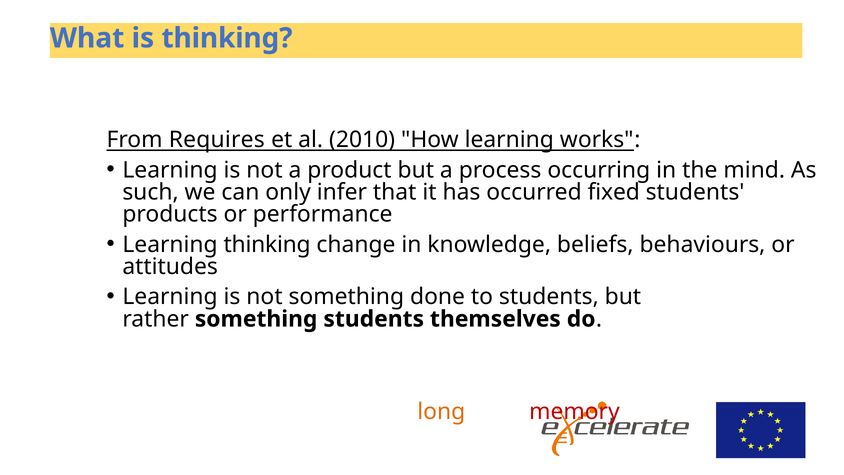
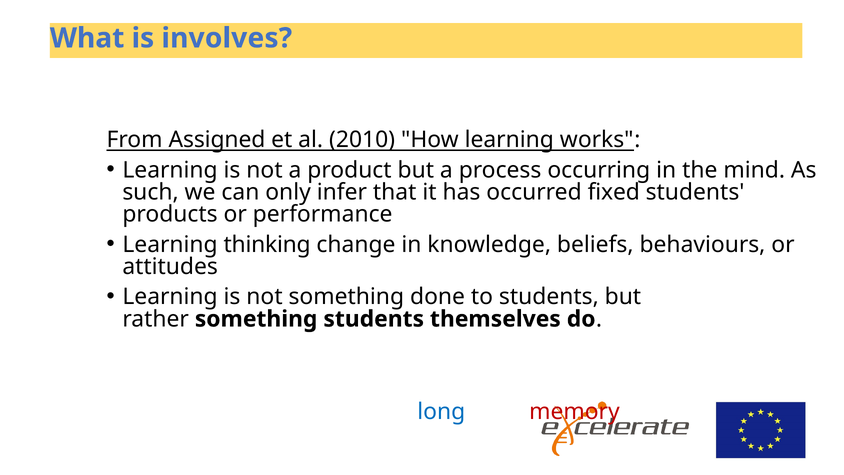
is thinking: thinking -> involves (227, 38)
Requires: Requires -> Assigned (217, 140)
long colour: orange -> blue (441, 412)
